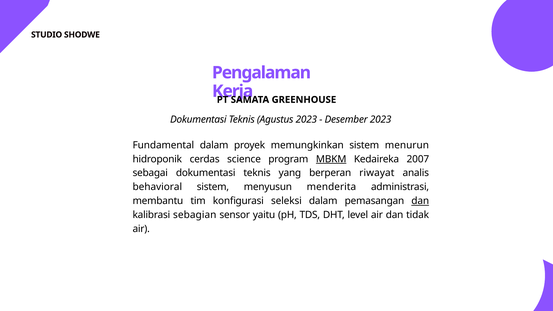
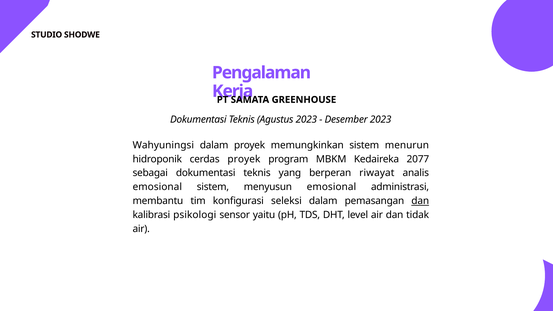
Fundamental: Fundamental -> Wahyuningsi (163, 145)
cerdas science: science -> proyek (244, 159)
MBKM underline: present -> none (331, 159)
2007: 2007 -> 2077 (418, 159)
behavioral: behavioral -> emosional (157, 187)
menyusun menderita: menderita -> emosional (331, 187)
sebagian: sebagian -> psikologi (195, 215)
